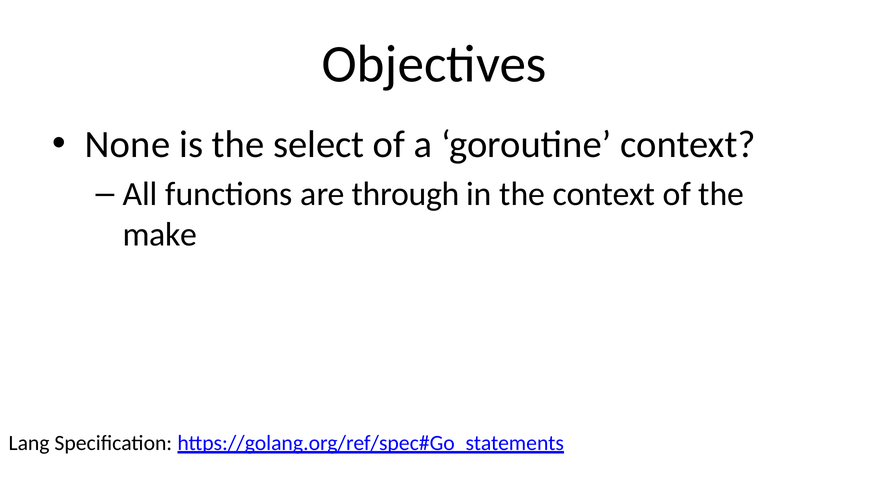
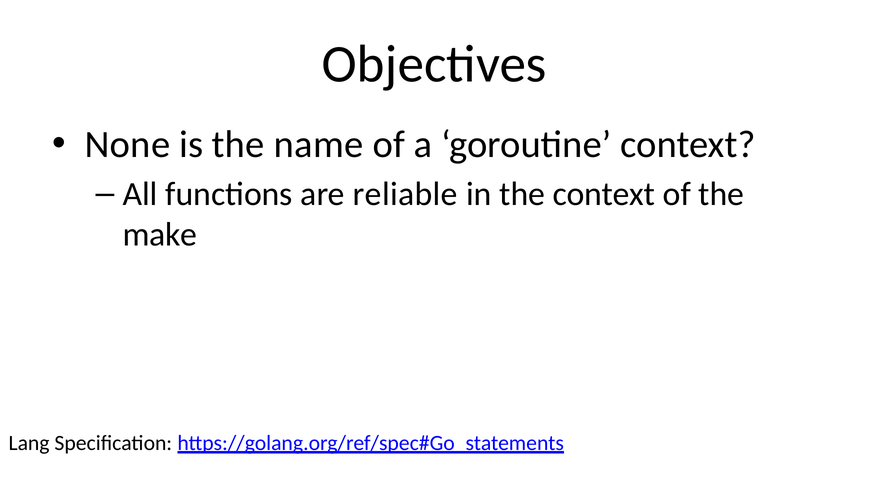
select: select -> name (319, 144)
through: through -> reliable (405, 194)
